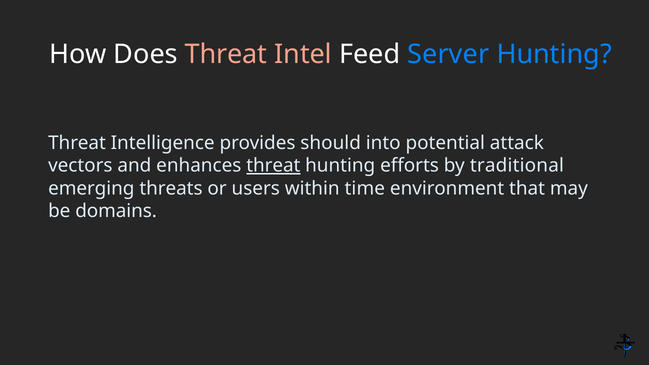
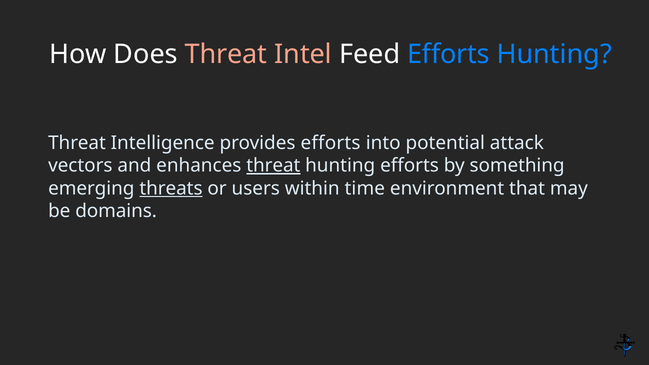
Feed Server: Server -> Efforts (448, 55)
provides should: should -> efforts (331, 143)
traditional: traditional -> something (517, 166)
threats underline: none -> present (171, 188)
